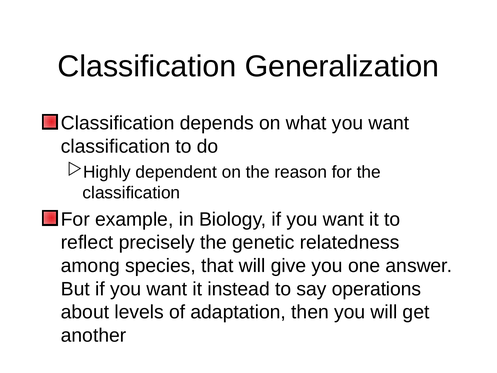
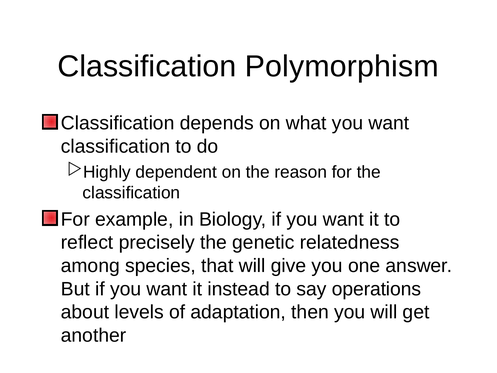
Generalization: Generalization -> Polymorphism (342, 66)
